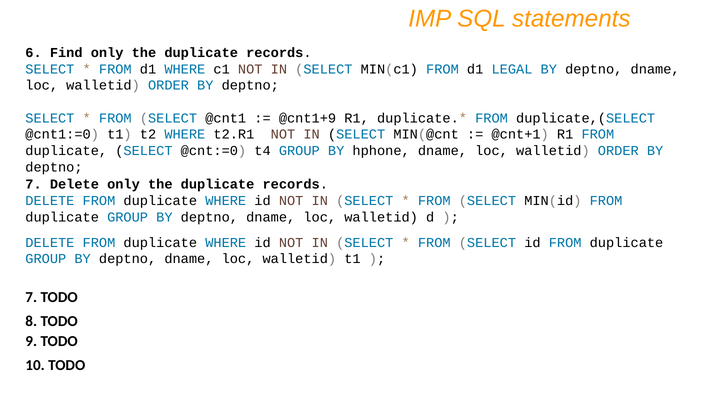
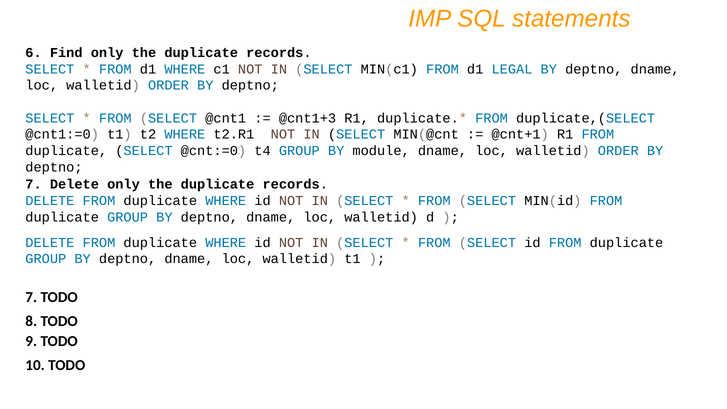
@cnt1+9: @cnt1+9 -> @cnt1+3 (308, 118)
hphone: hphone -> module (381, 151)
